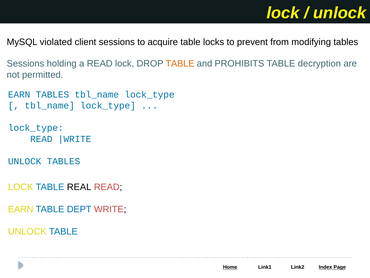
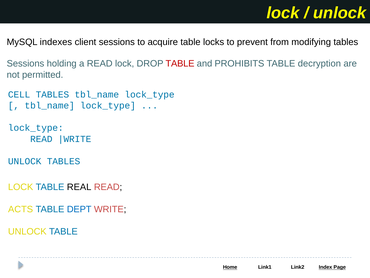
violated: violated -> indexes (56, 42)
TABLE colour: orange -> red (180, 64)
EARN: EARN -> CELL (19, 94)
EARN: EARN -> ACTS (21, 209)
